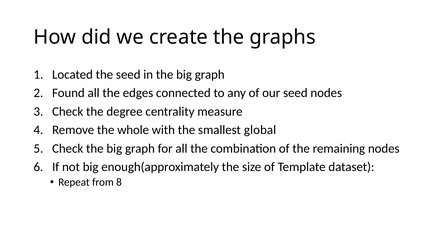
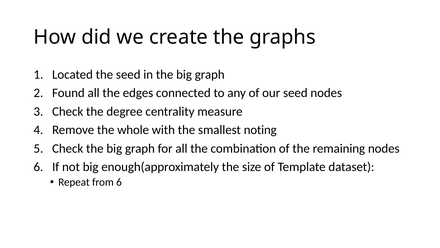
global: global -> noting (260, 130)
from 8: 8 -> 6 (119, 182)
